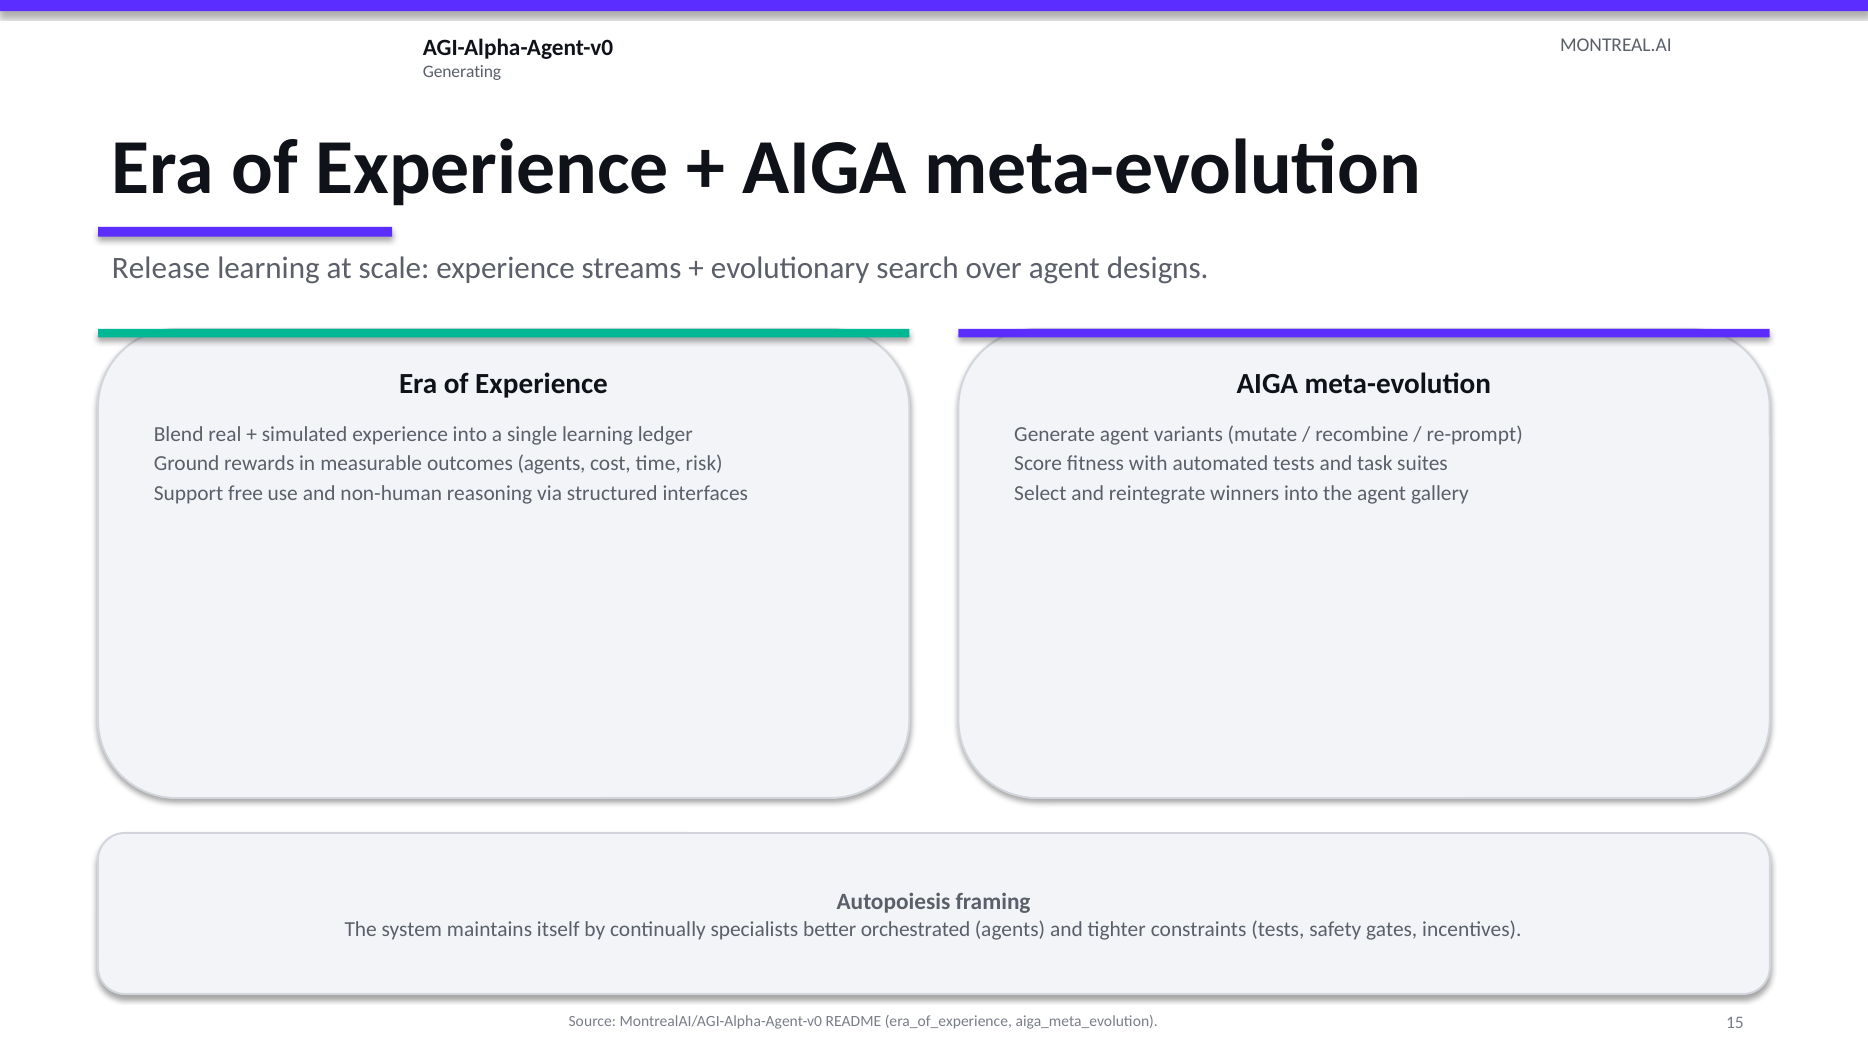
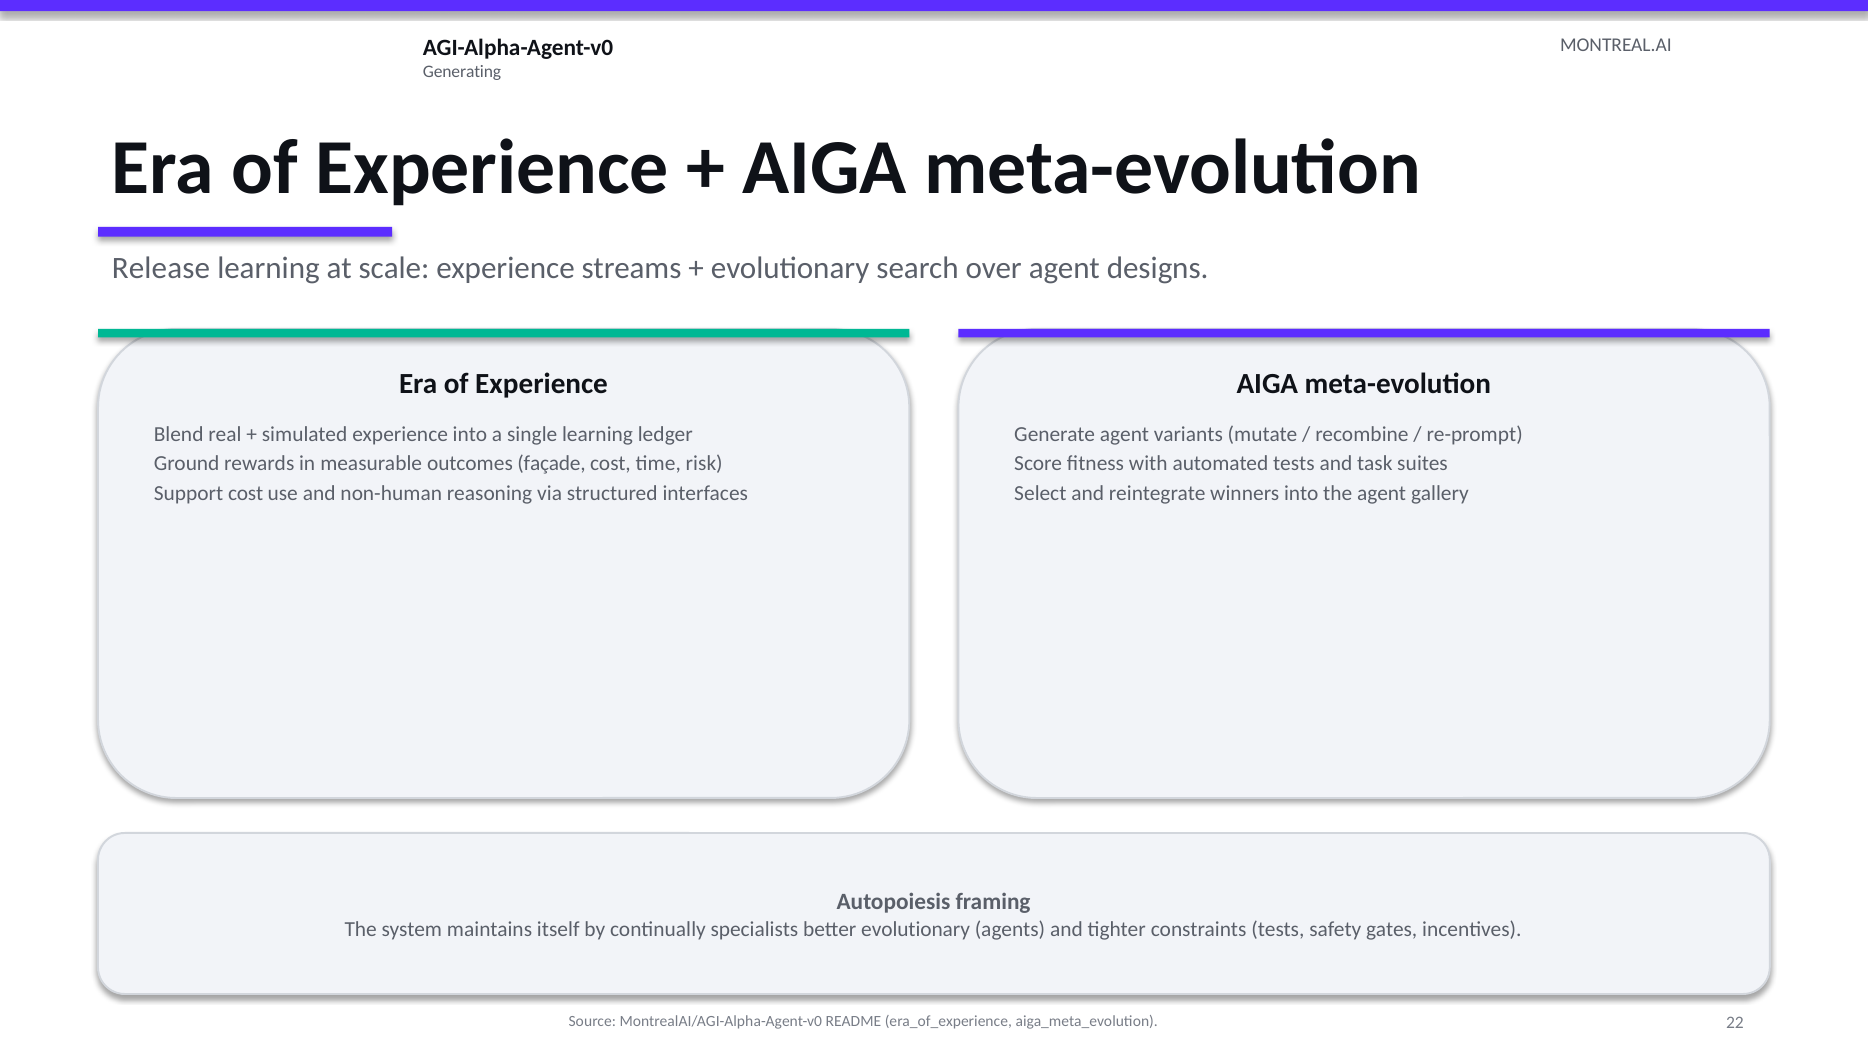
outcomes agents: agents -> façade (552, 464)
Support free: free -> cost (246, 494)
better orchestrated: orchestrated -> evolutionary (916, 930)
15: 15 -> 22 (1735, 1023)
